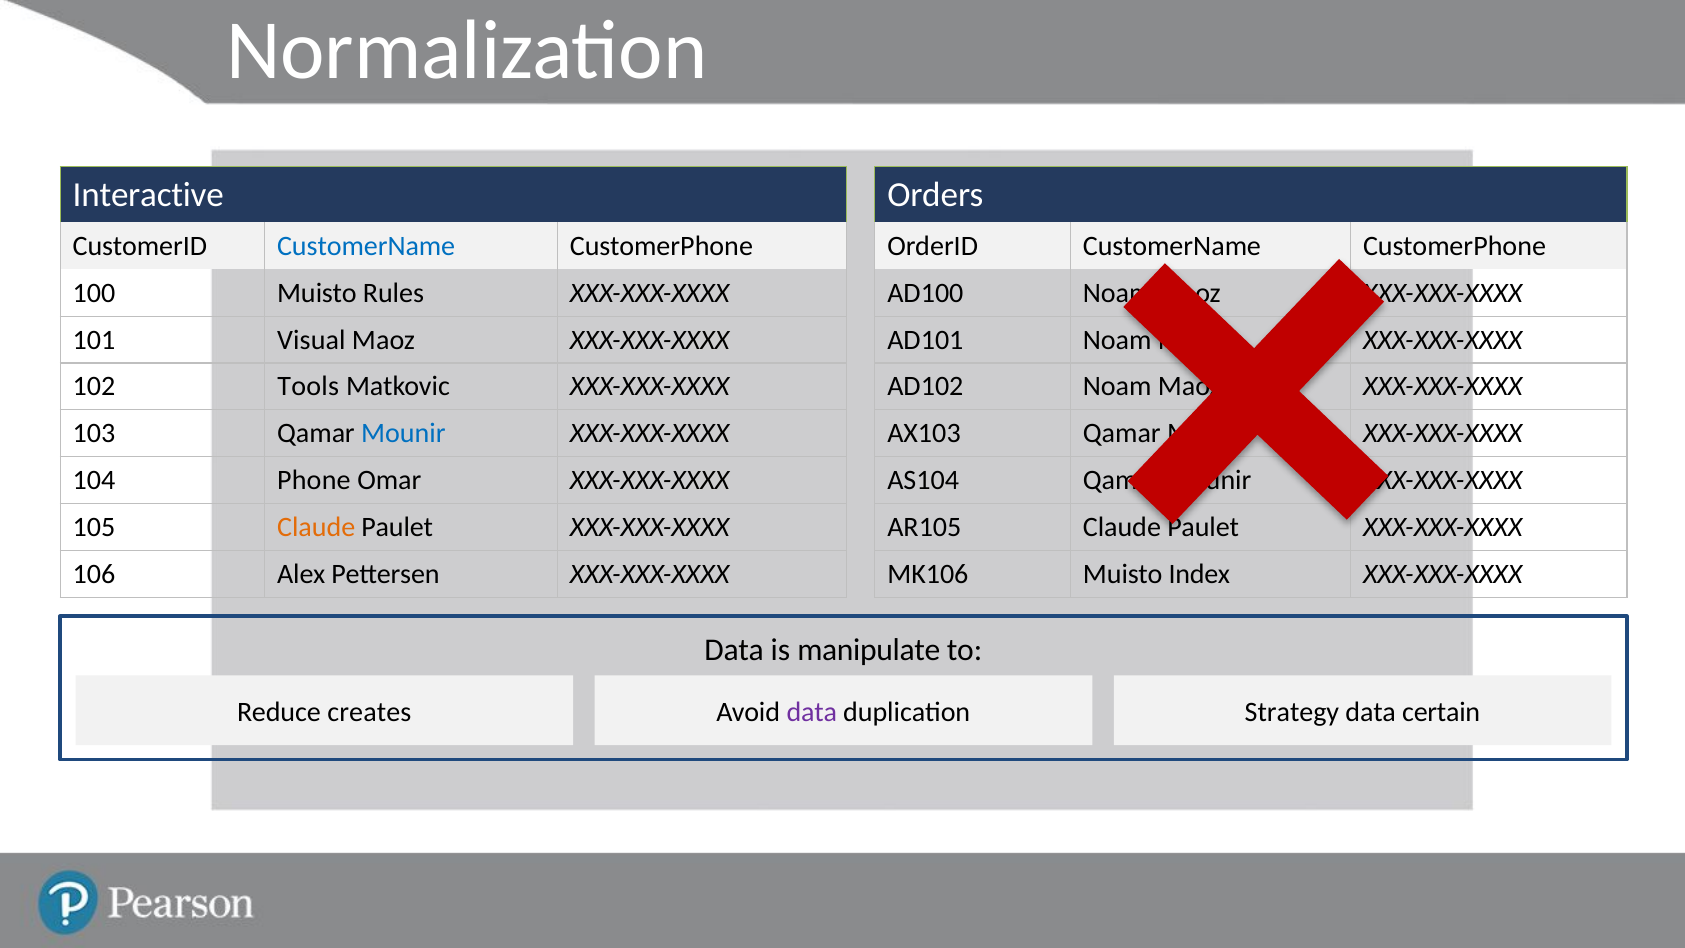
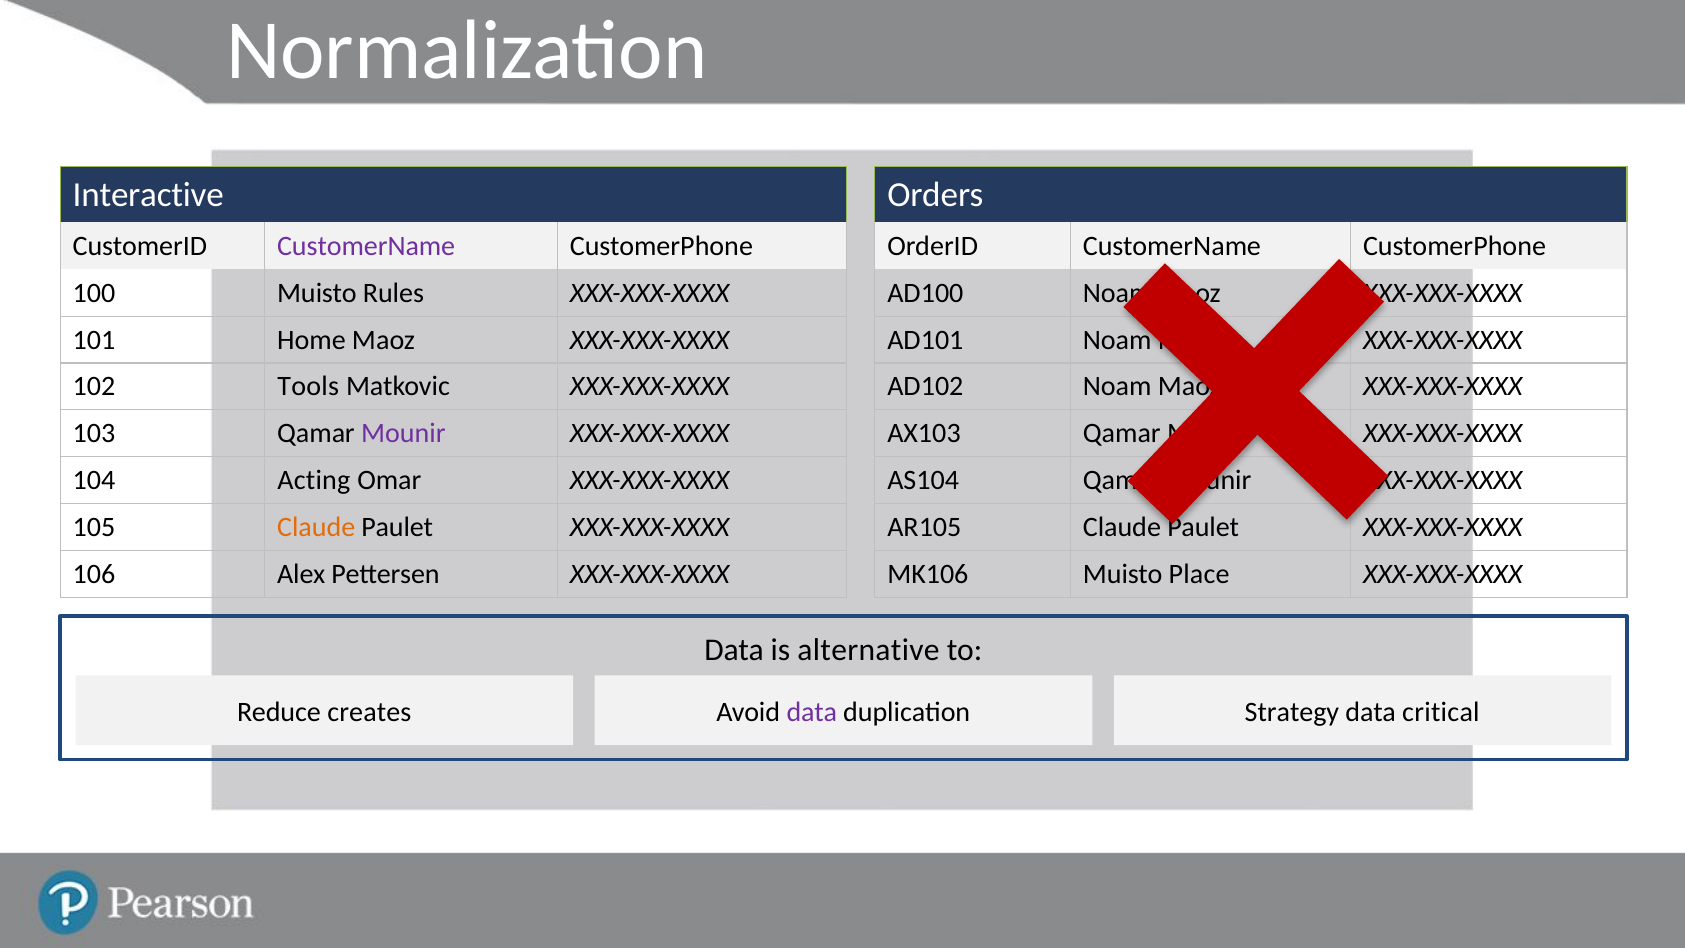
CustomerName colour: blue -> purple (366, 246)
Visual: Visual -> Home (311, 340)
Mounir colour: blue -> purple (403, 434)
Phone: Phone -> Acting (314, 480)
Index: Index -> Place (1199, 574)
manipulate: manipulate -> alternative (868, 650)
certain: certain -> critical (1441, 712)
